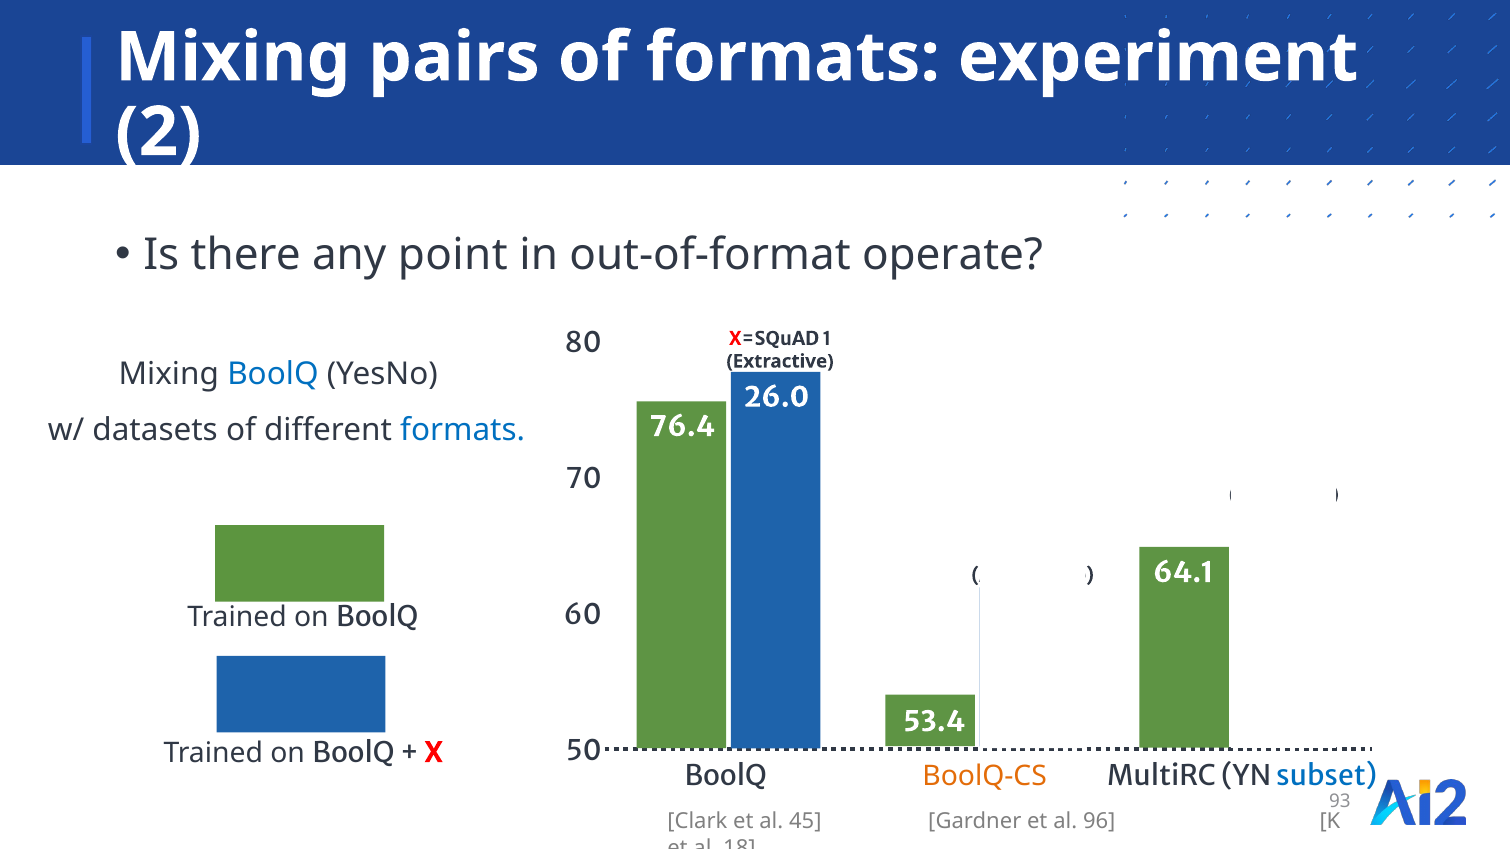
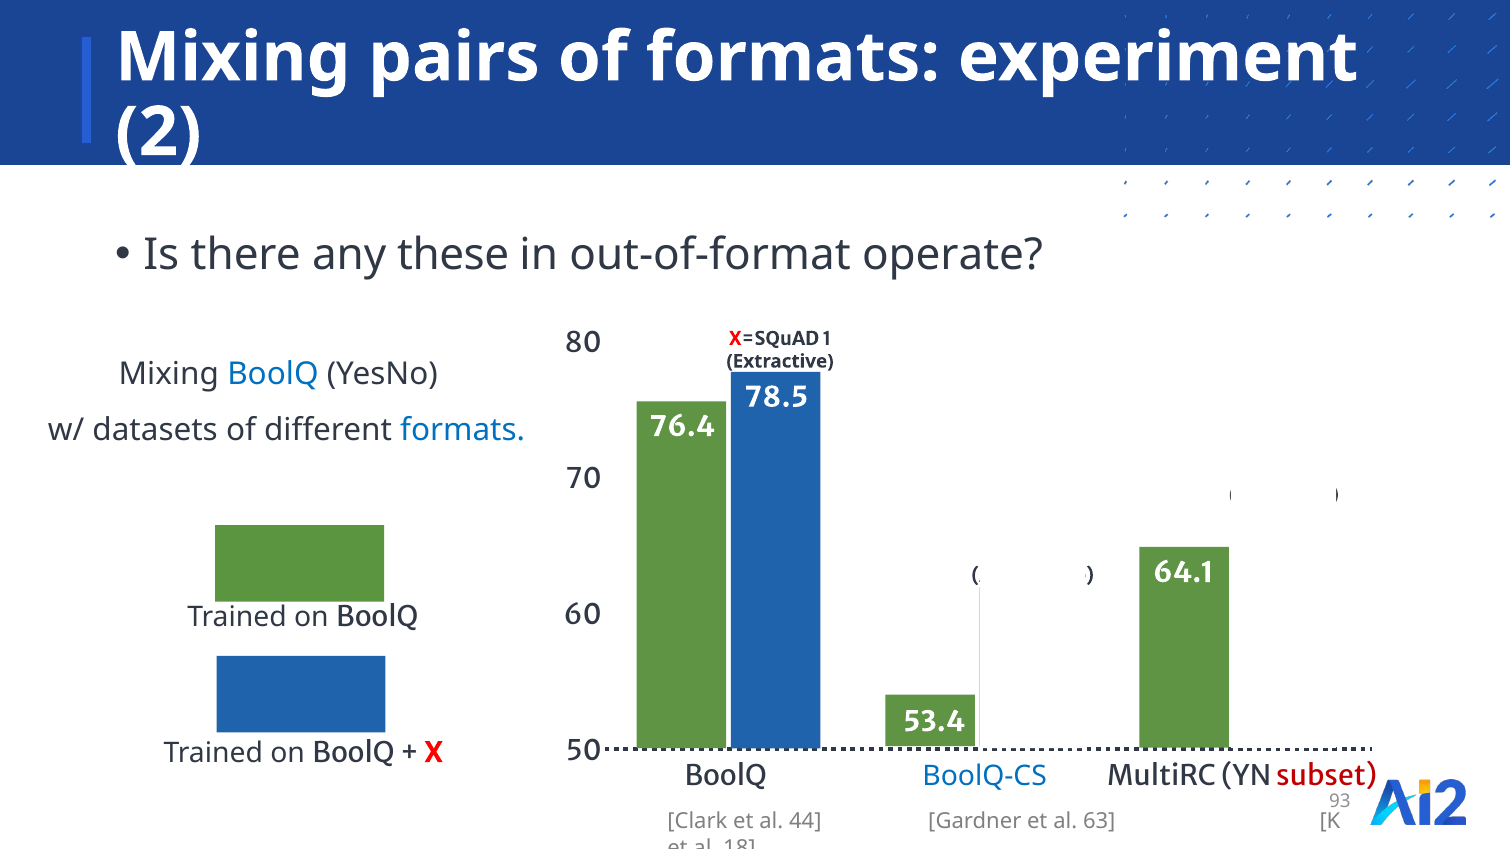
point: point -> these (453, 255)
26.0: 26.0 -> 78.5 (776, 398)
BoolQ-CS colour: orange -> blue (985, 776)
subset colour: blue -> red (1327, 776)
45: 45 -> 44 (805, 822)
96: 96 -> 63 (1099, 822)
